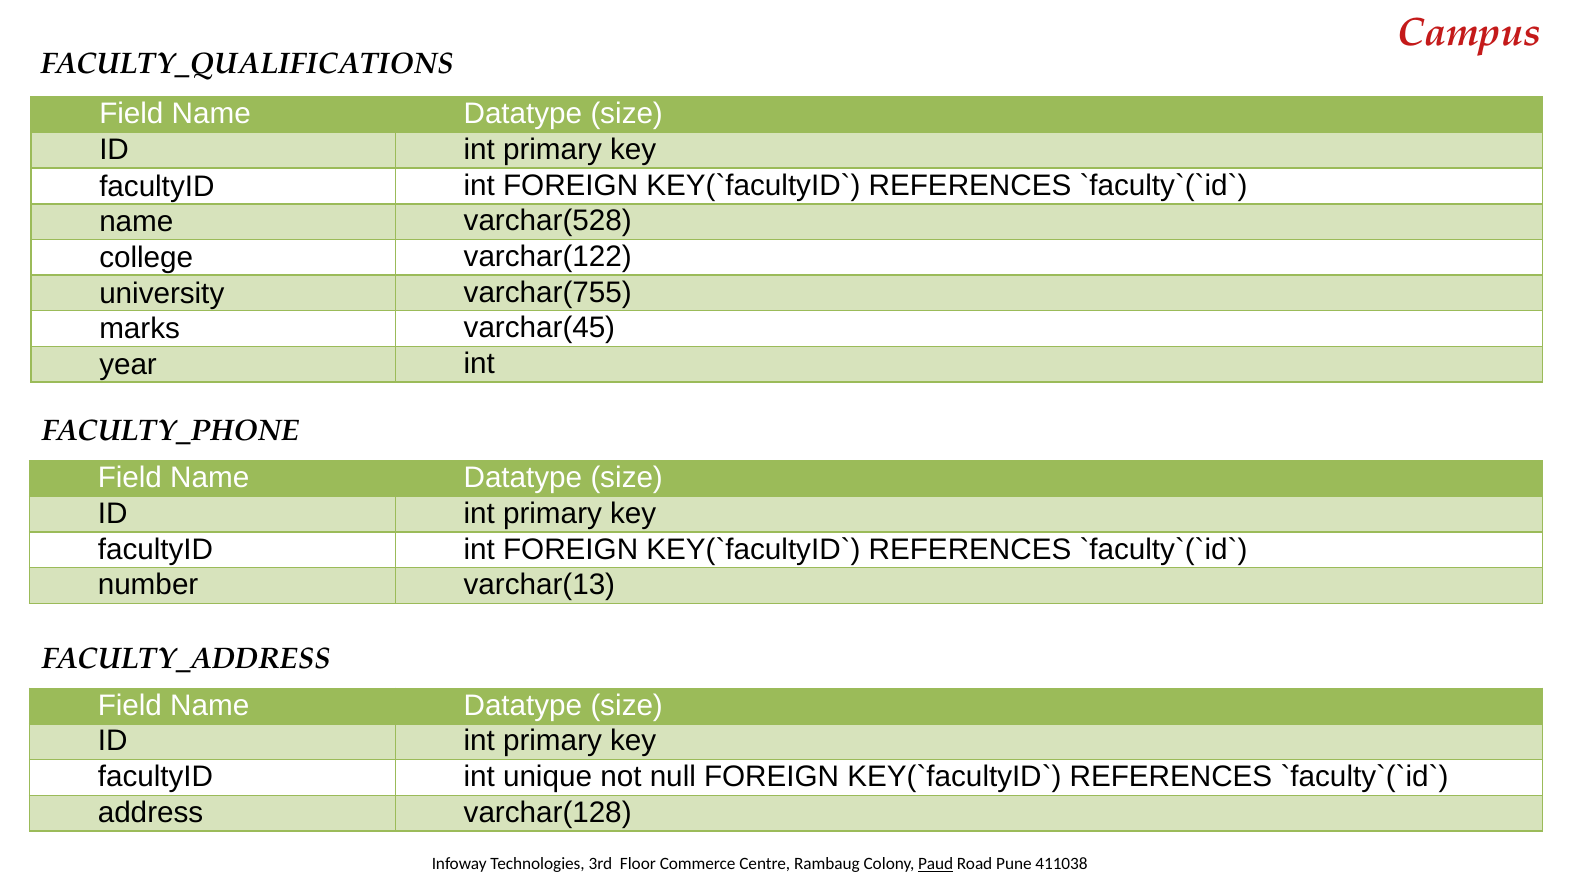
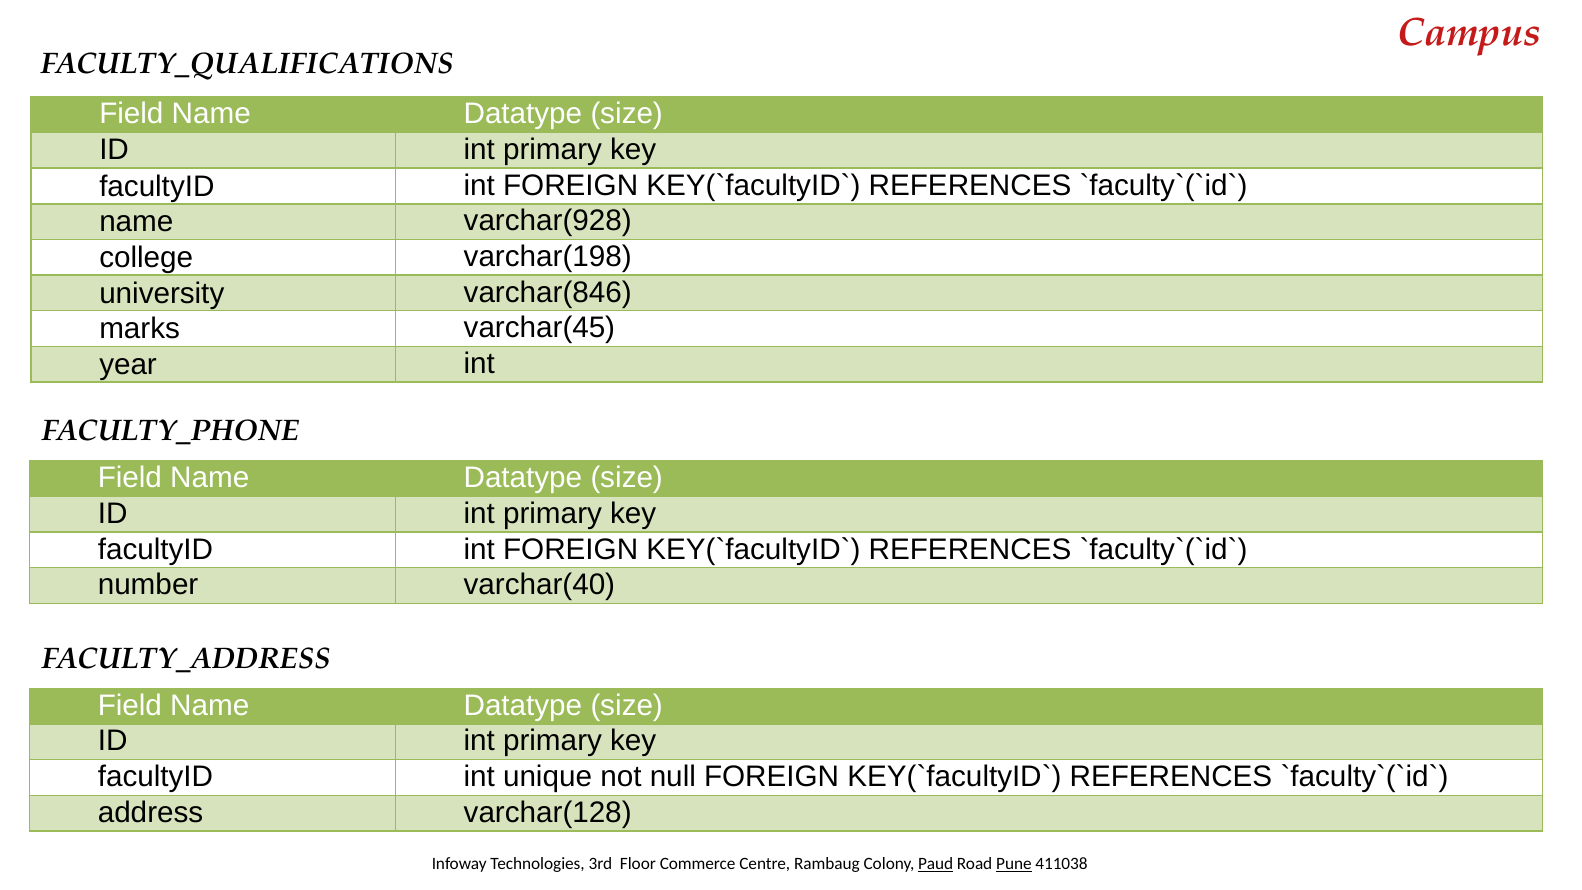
varchar(528: varchar(528 -> varchar(928 (548, 221)
varchar(122: varchar(122 -> varchar(198 (548, 257)
varchar(755: varchar(755 -> varchar(846 (548, 292)
varchar(13: varchar(13 -> varchar(40 (539, 585)
Pune underline: none -> present (1014, 864)
